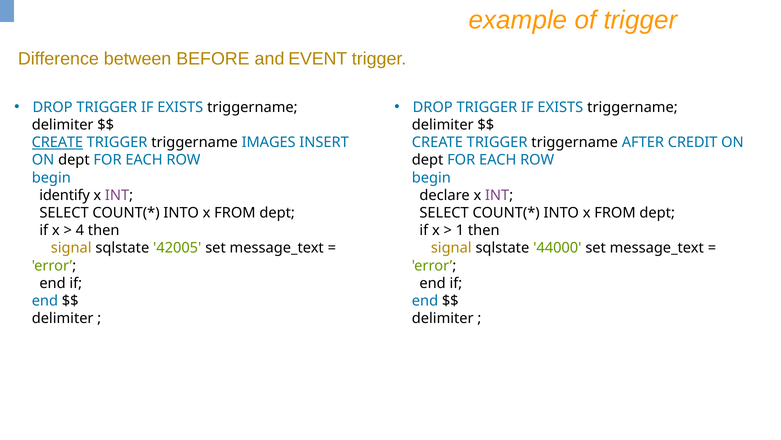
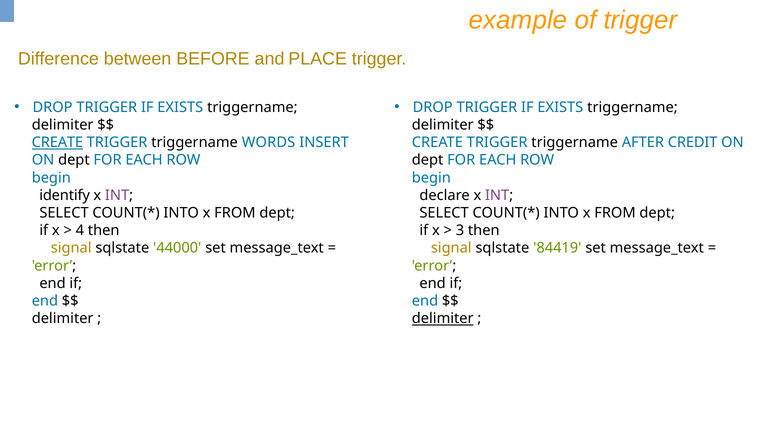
EVENT: EVENT -> PLACE (318, 59)
IMAGES: IMAGES -> WORDS (269, 142)
1: 1 -> 3 (460, 230)
42005: 42005 -> 44000 (177, 248)
44000: 44000 -> 84419 (557, 248)
delimiter underline: none -> present (443, 318)
